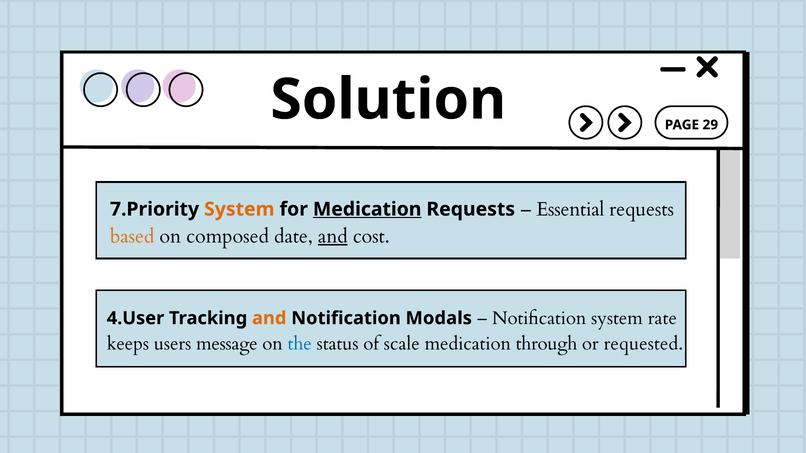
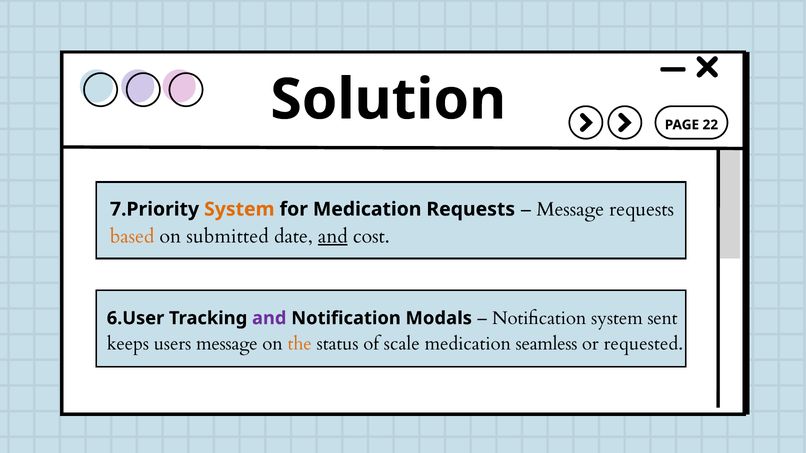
29: 29 -> 22 (710, 125)
Medication underline: present -> none (367, 209)
Essential: Essential -> Message (570, 209)
composed: composed -> submitted (228, 237)
4.User: 4.User -> 6.User (135, 318)
and colour: orange -> purple (269, 318)
rate: rate -> sent (663, 318)
the colour: blue -> orange (300, 344)
through: through -> seamless (547, 344)
